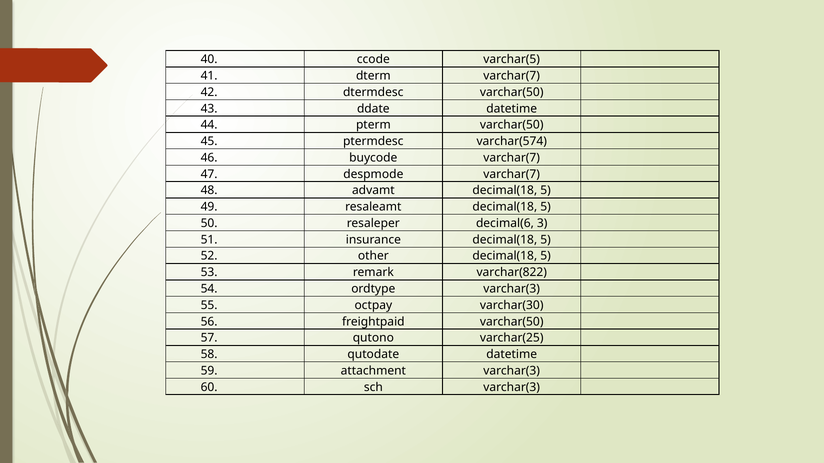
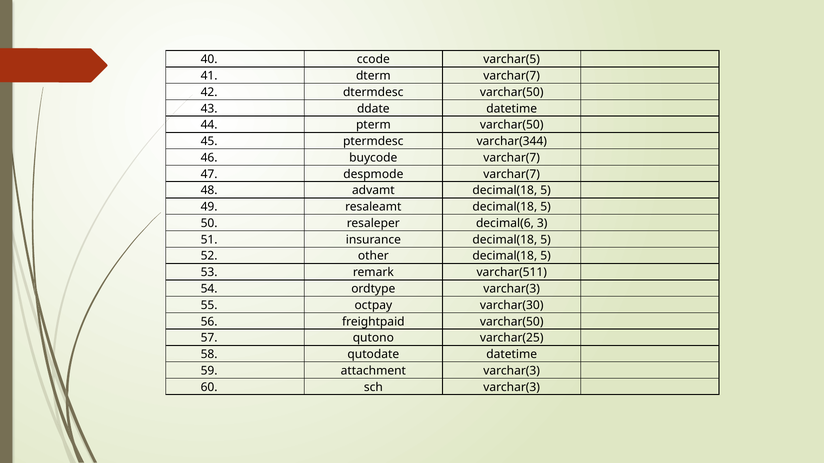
varchar(574: varchar(574 -> varchar(344 (512, 142)
varchar(822: varchar(822 -> varchar(511 (512, 273)
